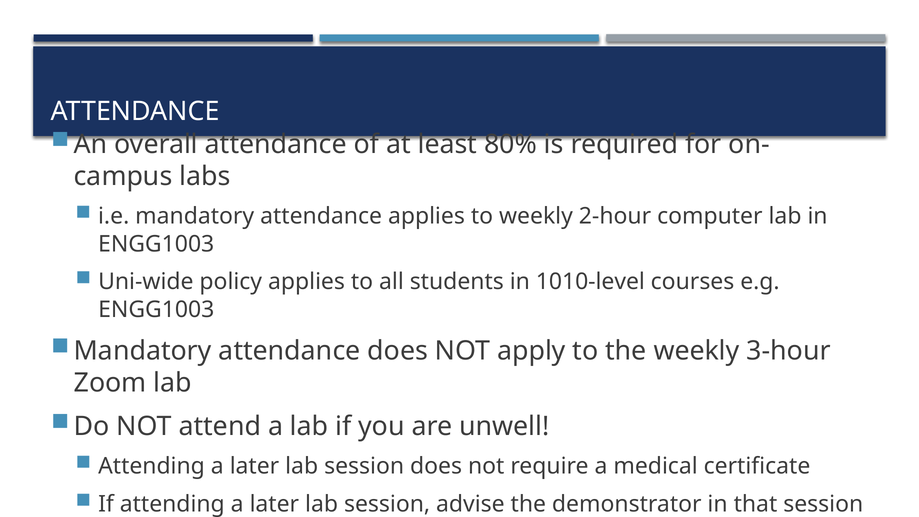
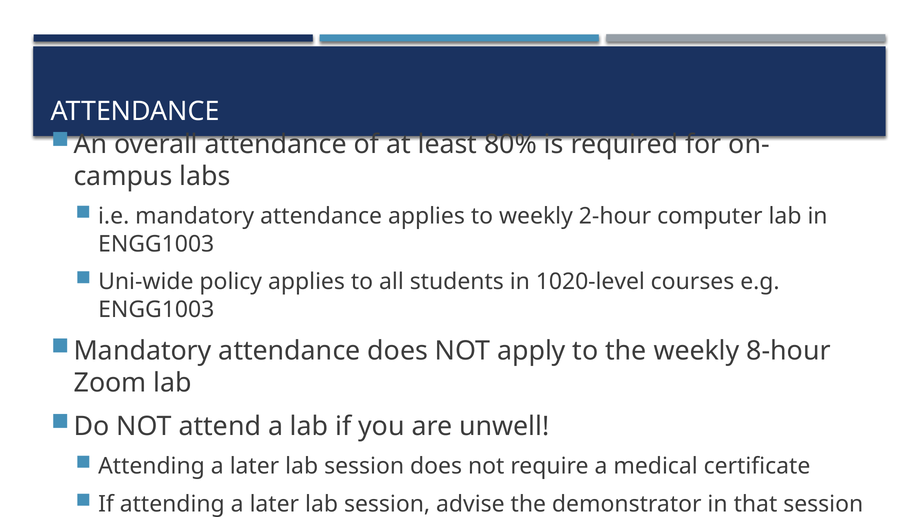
1010-level: 1010-level -> 1020-level (590, 282)
3-hour: 3-hour -> 8-hour (789, 351)
